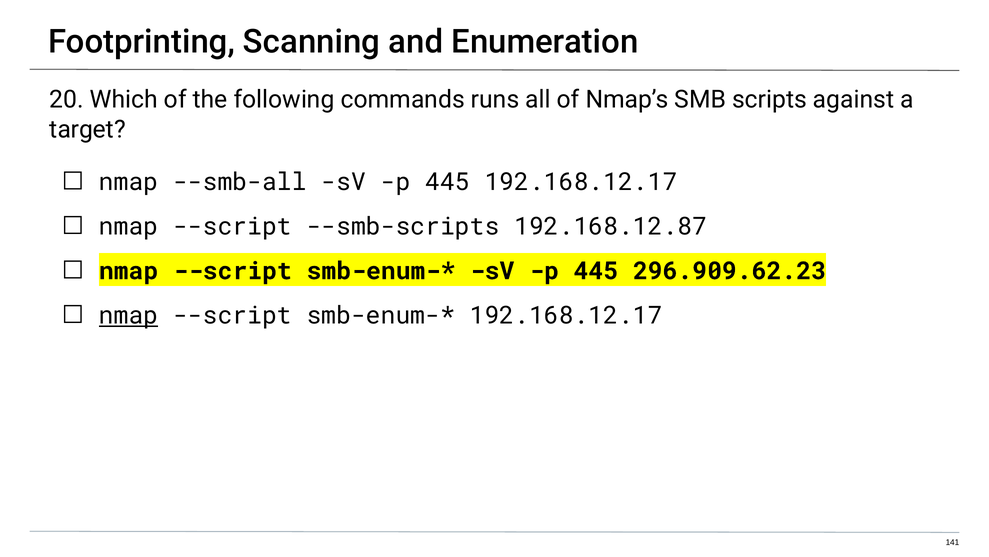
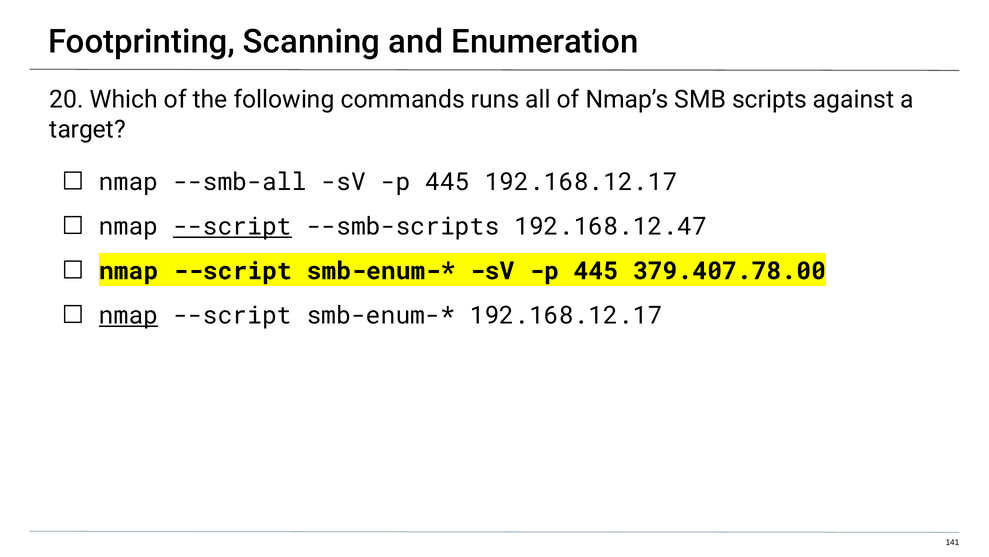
--script underline: none -> present (232, 226)
192.168.12.87: 192.168.12.87 -> 192.168.12.47 (611, 226)
296.909.62.23: 296.909.62.23 -> 379.407.78.00 (729, 271)
